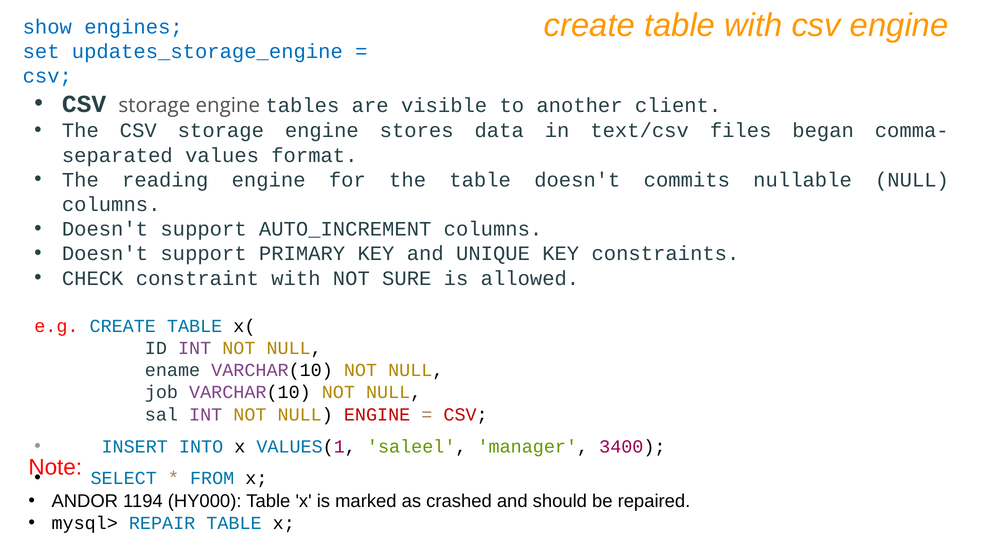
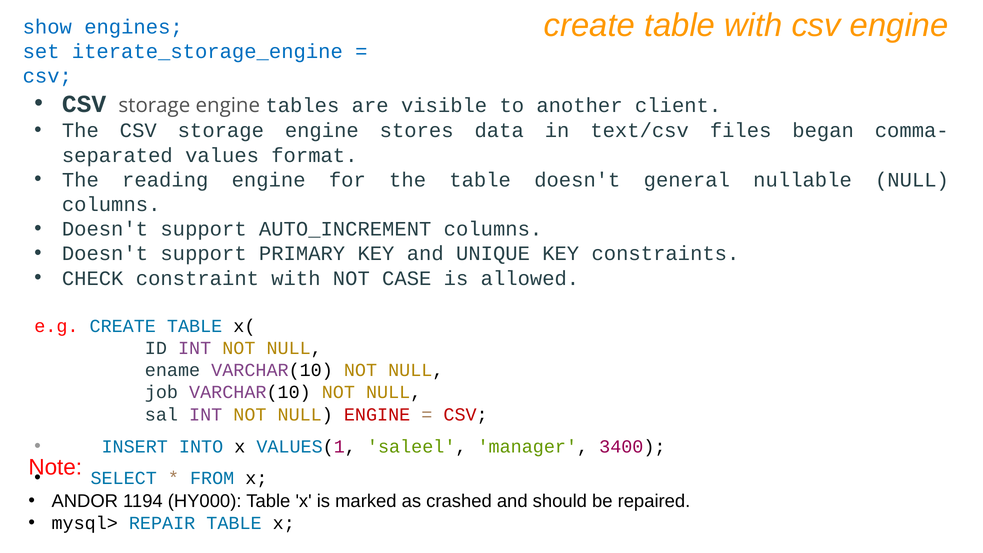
updates_storage_engine: updates_storage_engine -> iterate_storage_engine (207, 52)
commits: commits -> general (687, 180)
SURE: SURE -> CASE (407, 278)
